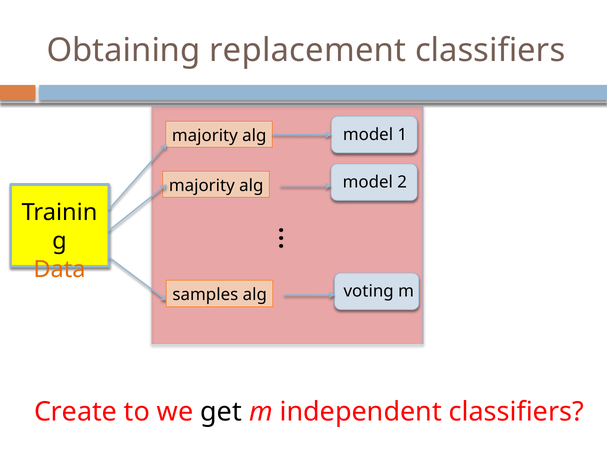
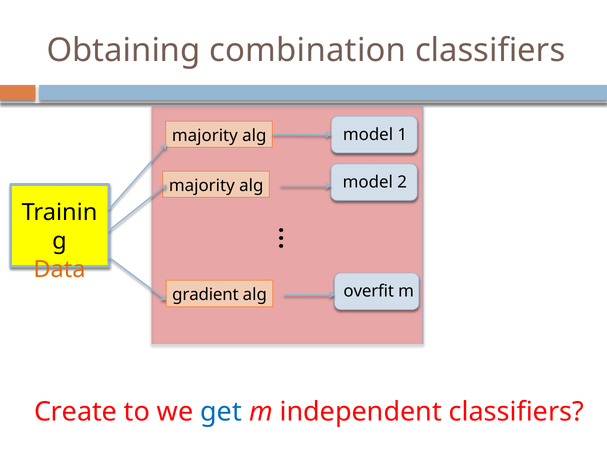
replacement: replacement -> combination (308, 50)
samples: samples -> gradient (205, 295)
voting: voting -> overfit (369, 291)
get colour: black -> blue (221, 412)
